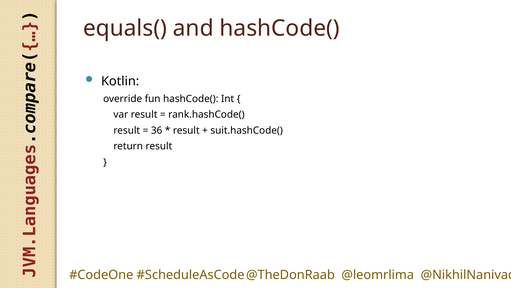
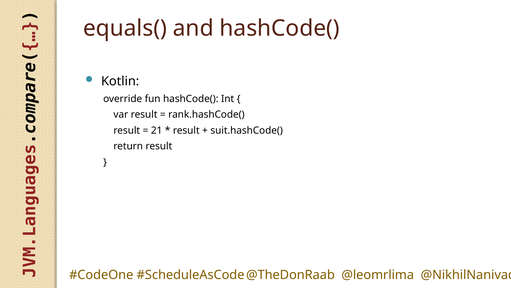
36: 36 -> 21 (157, 130)
